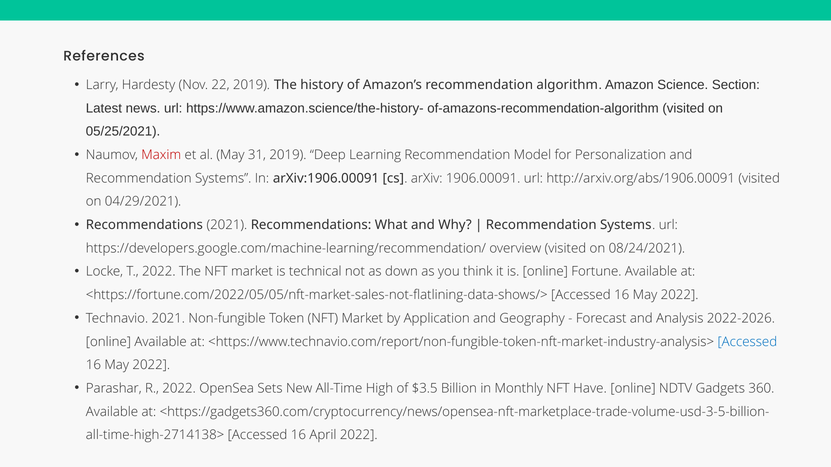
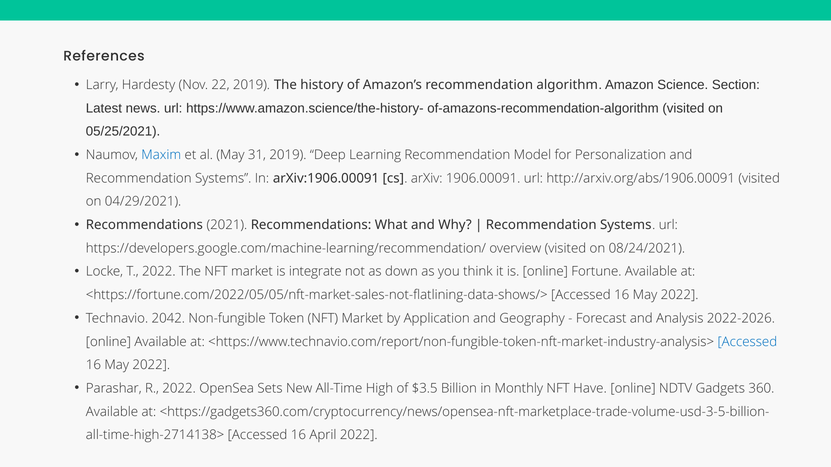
Maxim colour: red -> blue (161, 155)
technical: technical -> integrate (315, 272)
Technavio 2021: 2021 -> 2042 (168, 319)
